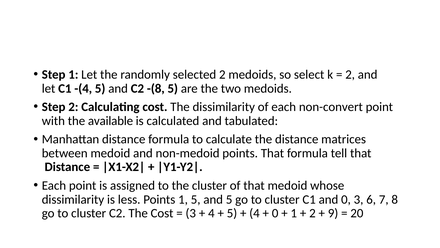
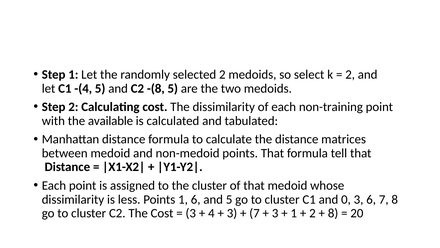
non-convert: non-convert -> non-training (331, 107)
1 5: 5 -> 6 (196, 199)
5: 5 -> 3 (232, 213)
4: 4 -> 7 (255, 213)
0: 0 -> 3 (275, 213)
9: 9 -> 8 (333, 213)
